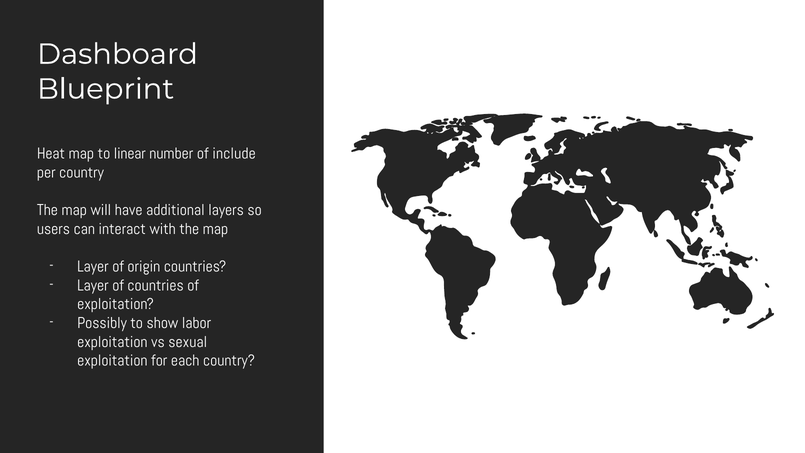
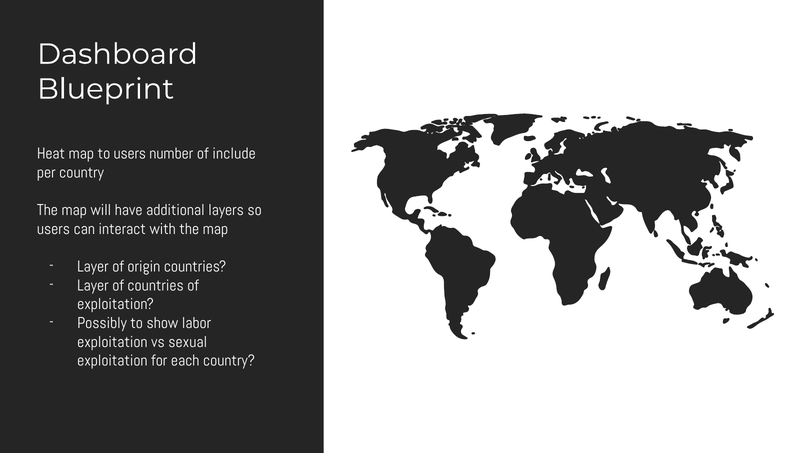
to linear: linear -> users (130, 154)
